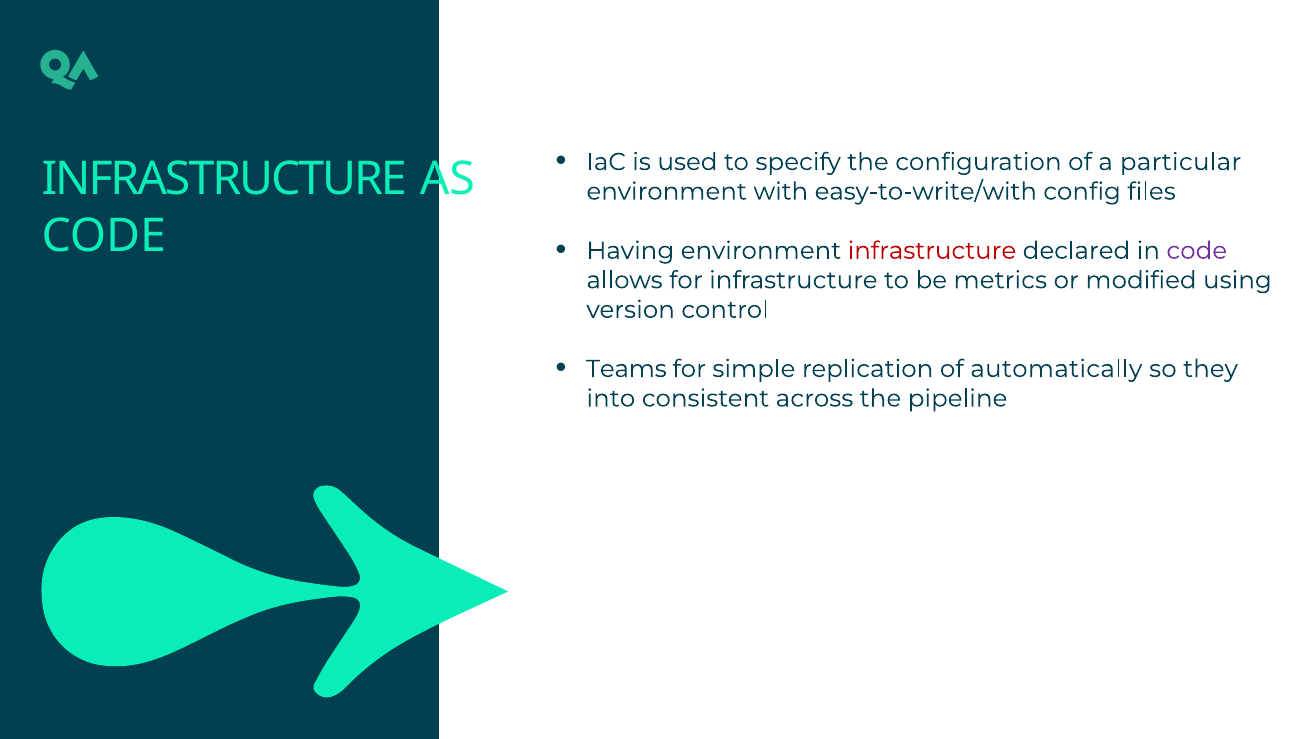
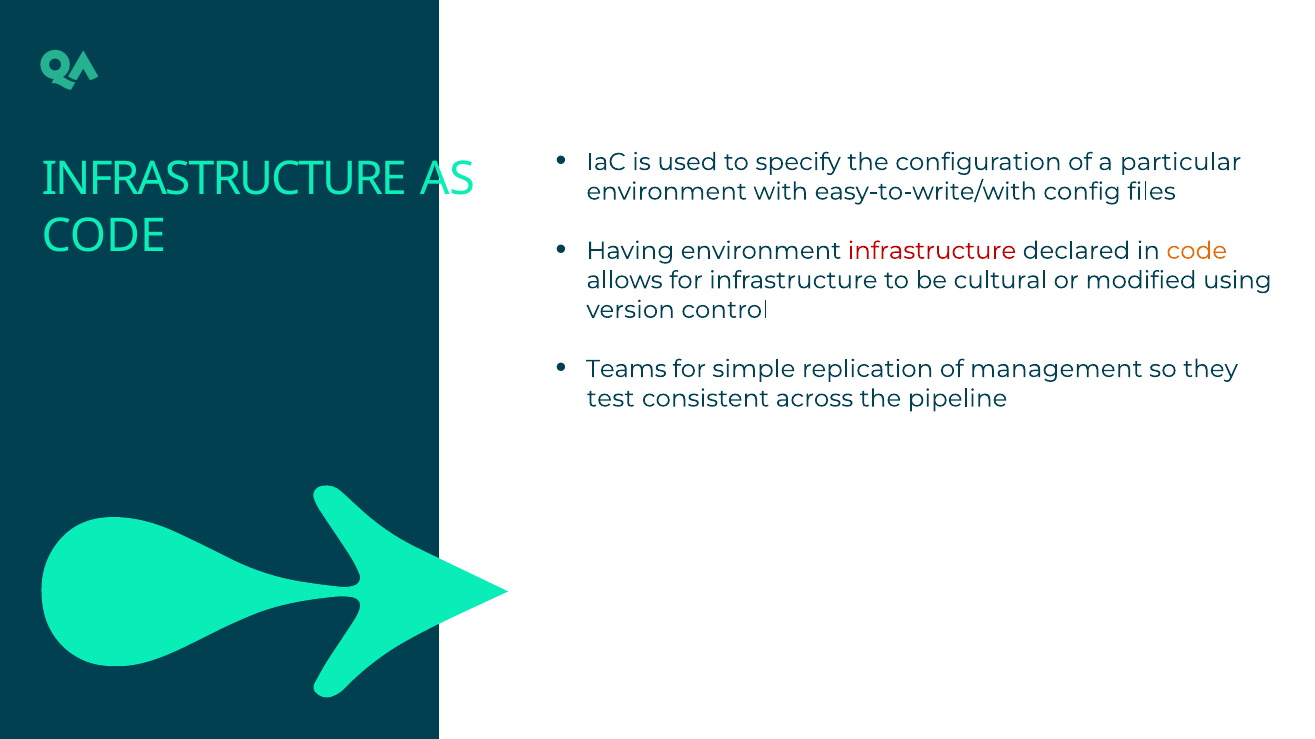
code colour: purple -> orange (1197, 251)
metrics: metrics -> cultural (1000, 280)
automatically: automatically -> management (1056, 369)
into: into -> test (611, 399)
